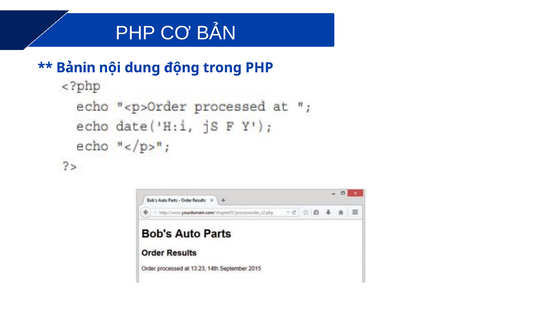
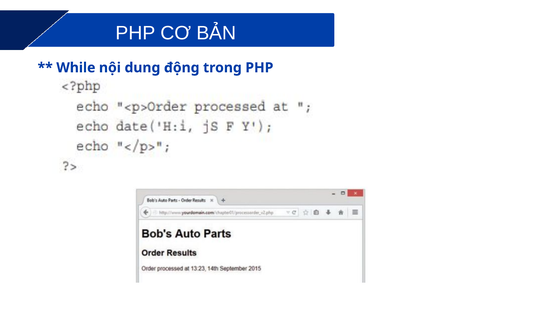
Bảnin: Bảnin -> While (76, 68)
